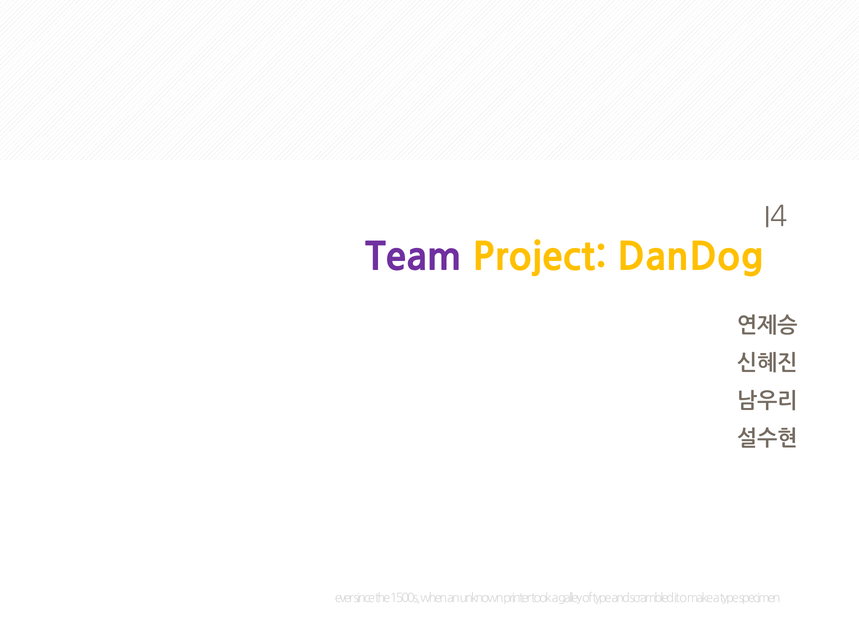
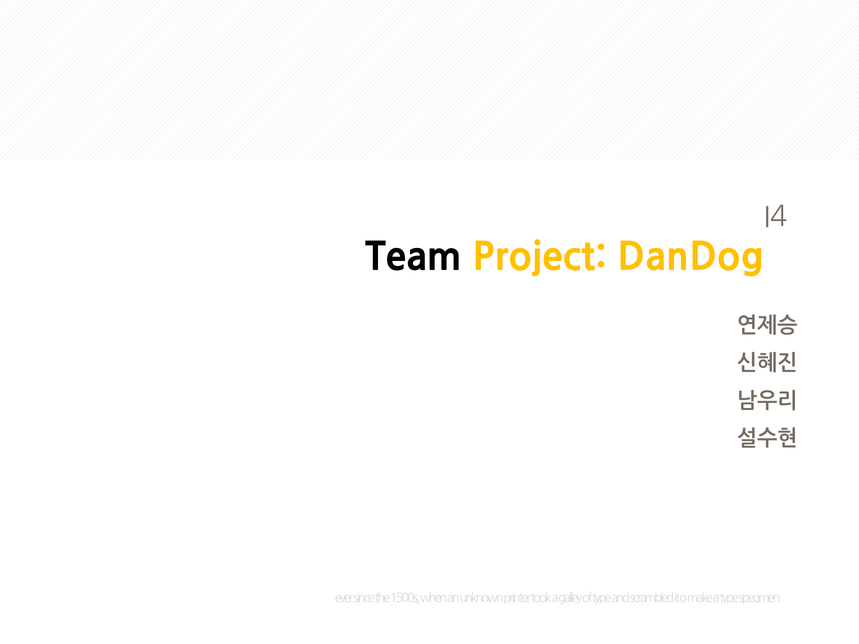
Team colour: purple -> black (414, 258)
